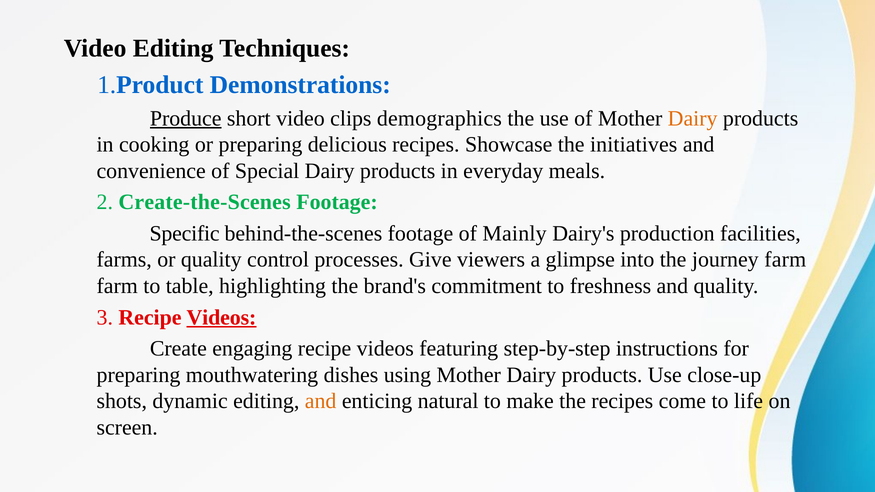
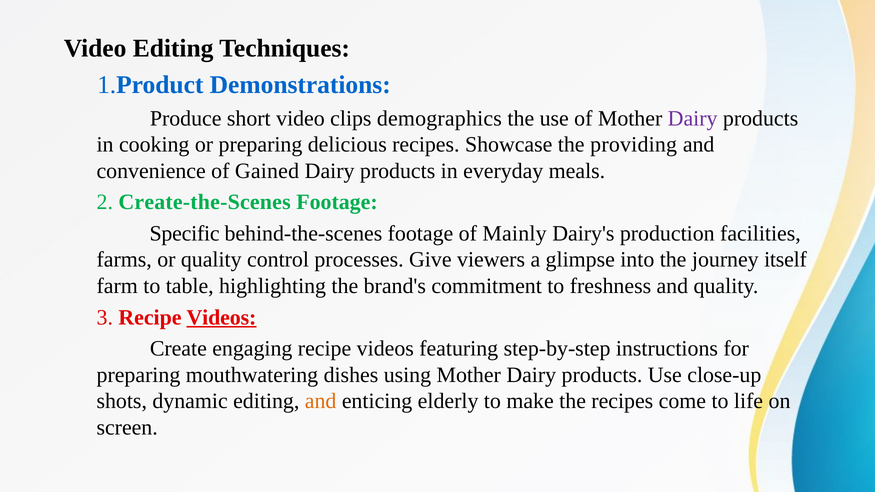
Produce underline: present -> none (186, 118)
Dairy colour: orange -> purple (693, 118)
initiatives: initiatives -> providing (634, 145)
Special: Special -> Gained (267, 171)
journey farm: farm -> itself (785, 260)
natural: natural -> elderly (448, 401)
